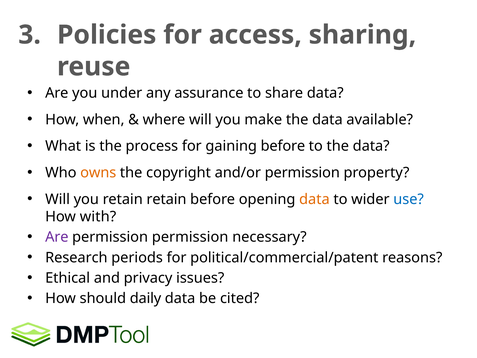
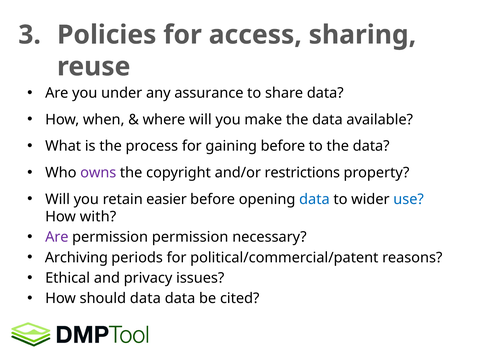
owns colour: orange -> purple (98, 173)
and/or permission: permission -> restrictions (302, 173)
retain retain: retain -> easier (167, 199)
data colour: orange -> blue (314, 199)
Research: Research -> Archiving (76, 257)
should daily: daily -> data (145, 298)
